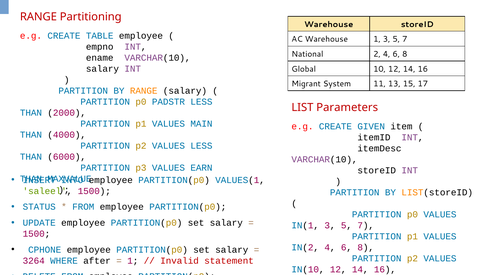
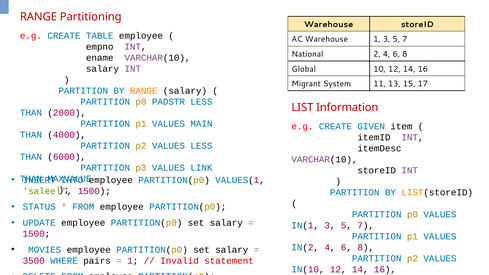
Parameters: Parameters -> Information (347, 108)
EARN: EARN -> LINK (201, 168)
CPHONE: CPHONE -> MOVIES (45, 250)
3264: 3264 -> 3500 (34, 261)
after: after -> pairs (97, 261)
